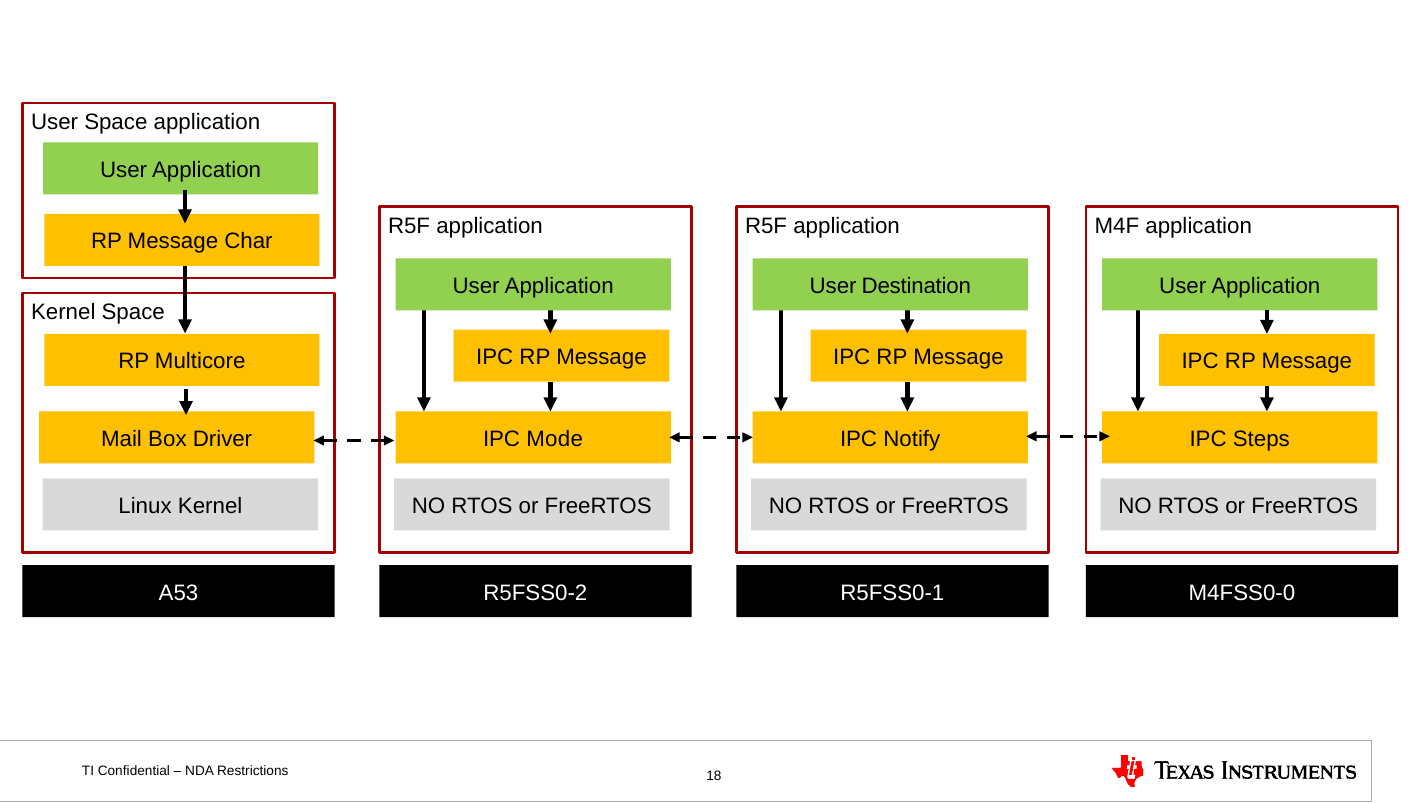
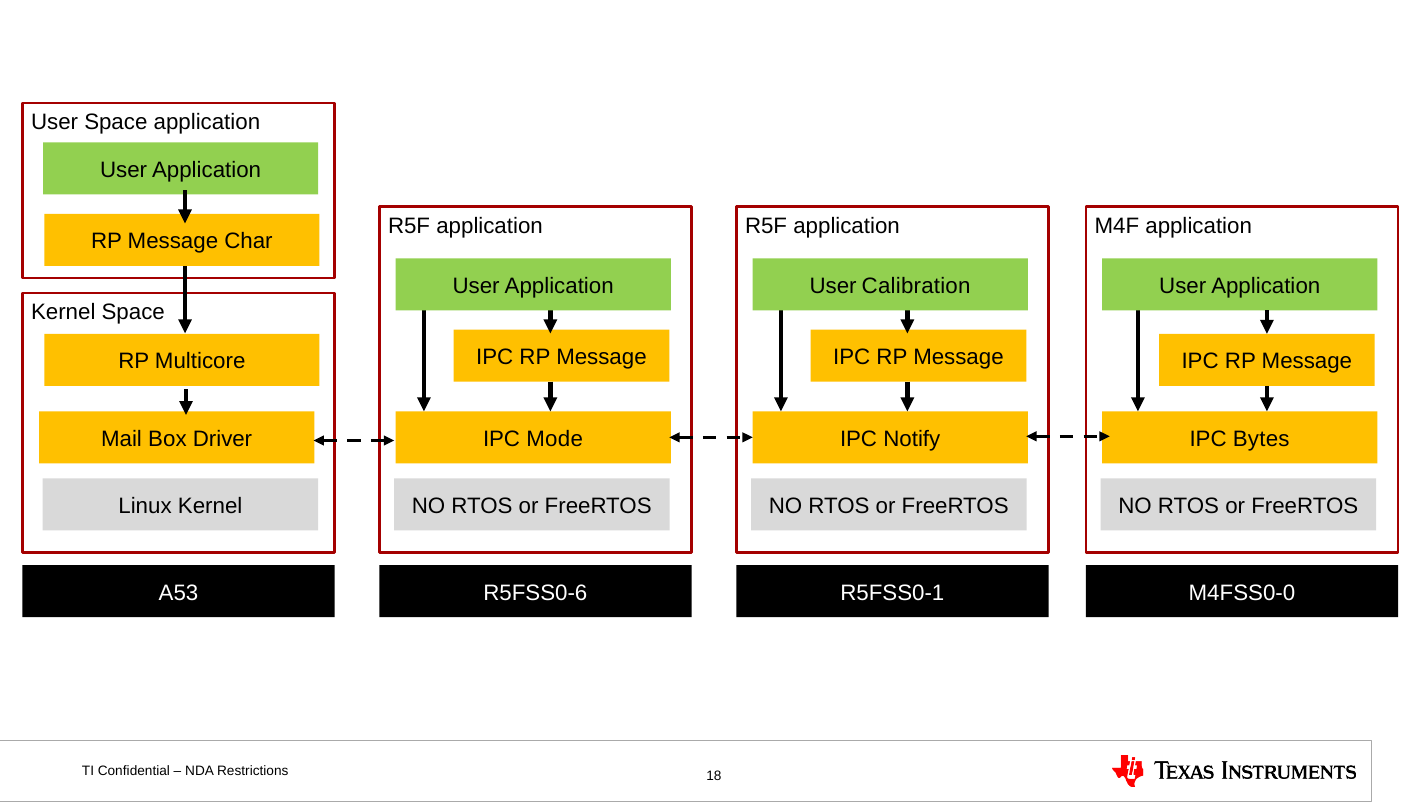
Destination: Destination -> Calibration (916, 286)
Steps: Steps -> Bytes (1261, 439)
R5FSS0-2: R5FSS0-2 -> R5FSS0-6 (535, 593)
